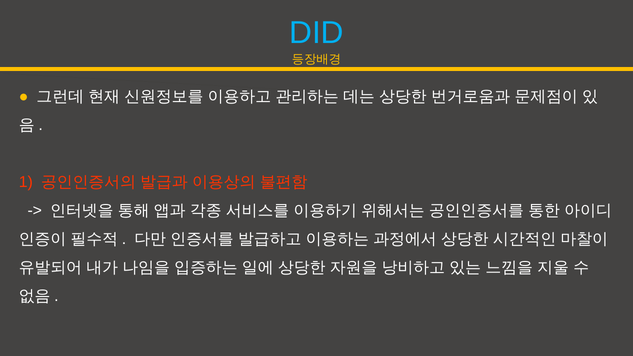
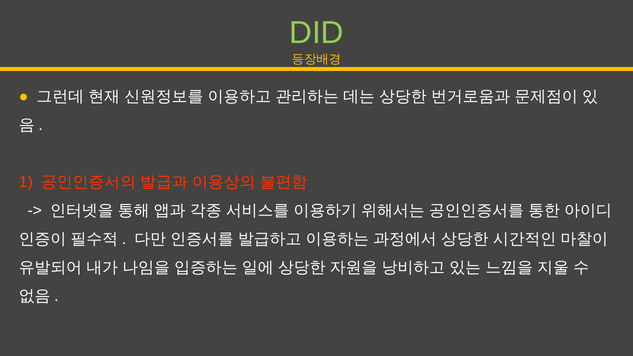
DID colour: light blue -> light green (317, 33)
